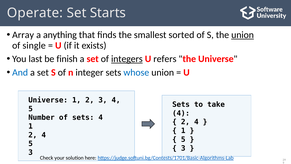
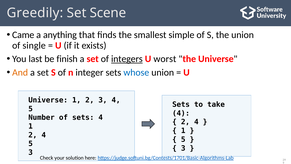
Operate: Operate -> Greedily (35, 13)
Starts: Starts -> Scene (108, 13)
Array: Array -> Came (23, 35)
sorted: sorted -> simple (181, 35)
union underline: present -> none (243, 35)
refers: refers -> worst (165, 59)
And colour: blue -> orange (20, 72)
